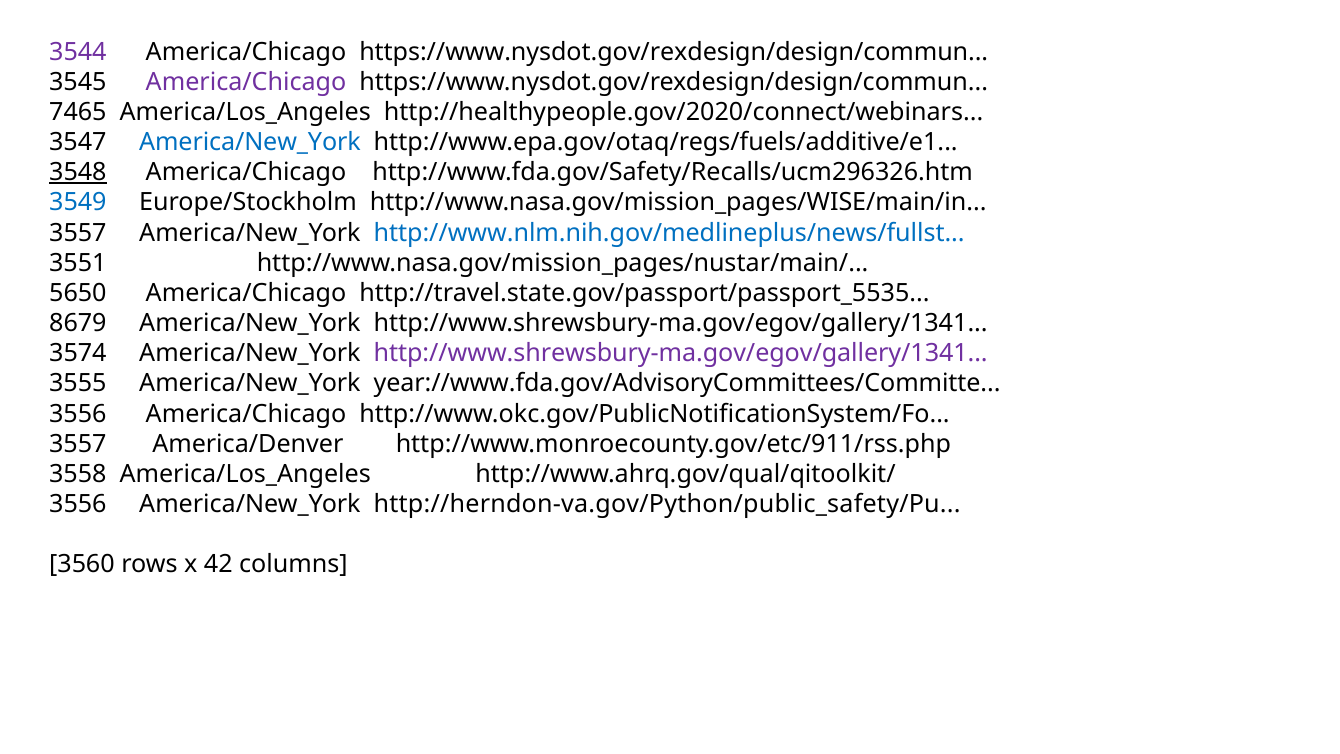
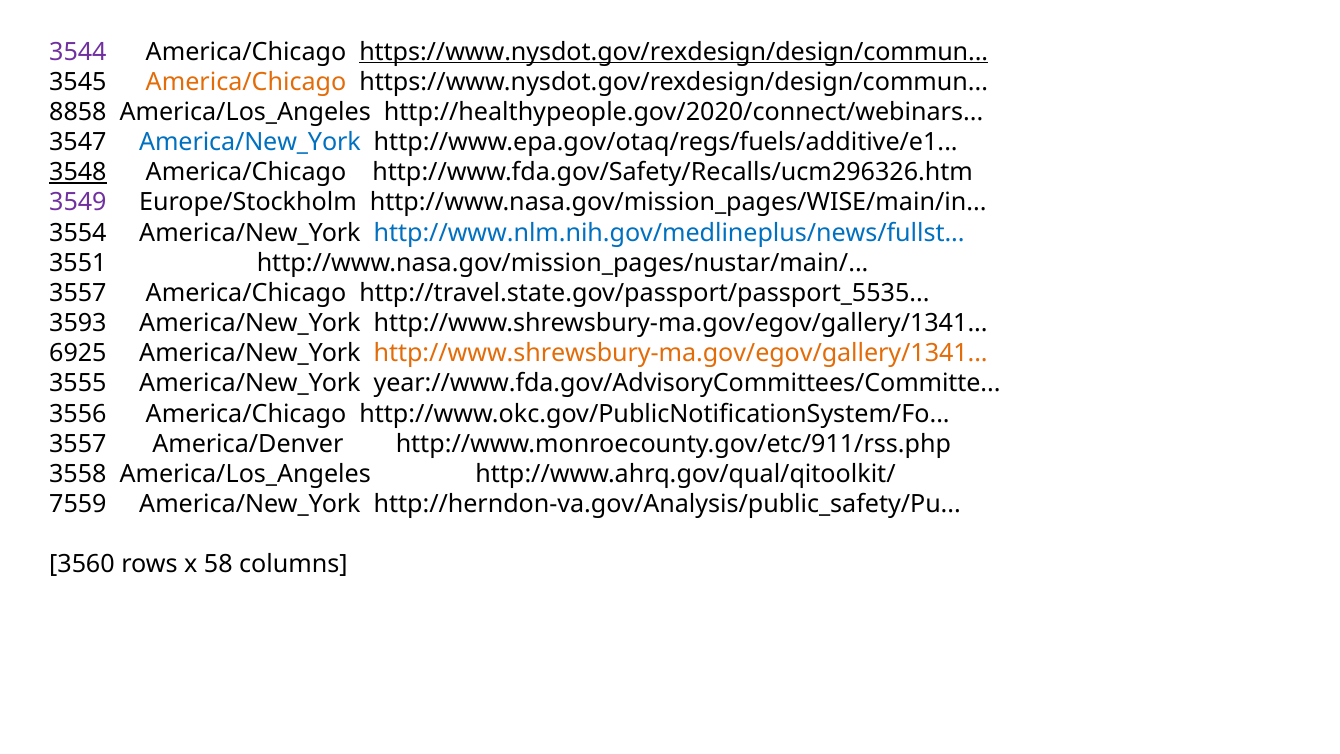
https://www.nysdot.gov/rexdesign/design/commun underline: none -> present (674, 52)
America/Chicago colour: purple -> orange (246, 82)
7465: 7465 -> 8858 (78, 112)
3549 colour: blue -> purple (78, 203)
3557: 3557 -> 3554 (78, 233)
5650: 5650 -> 3557 (78, 293)
8679: 8679 -> 3593 (78, 323)
3574: 3574 -> 6925 (78, 353)
http://www.shrewsbury-ma.gov/egov/gallery/1341 colour: purple -> orange (681, 353)
3556: 3556 -> 7559 (78, 504)
http://herndon-va.gov/Python/public_safety/Pu: http://herndon-va.gov/Python/public_safety/Pu -> http://herndon-va.gov/Analysis/public_safety/Pu (667, 504)
42: 42 -> 58 (218, 564)
